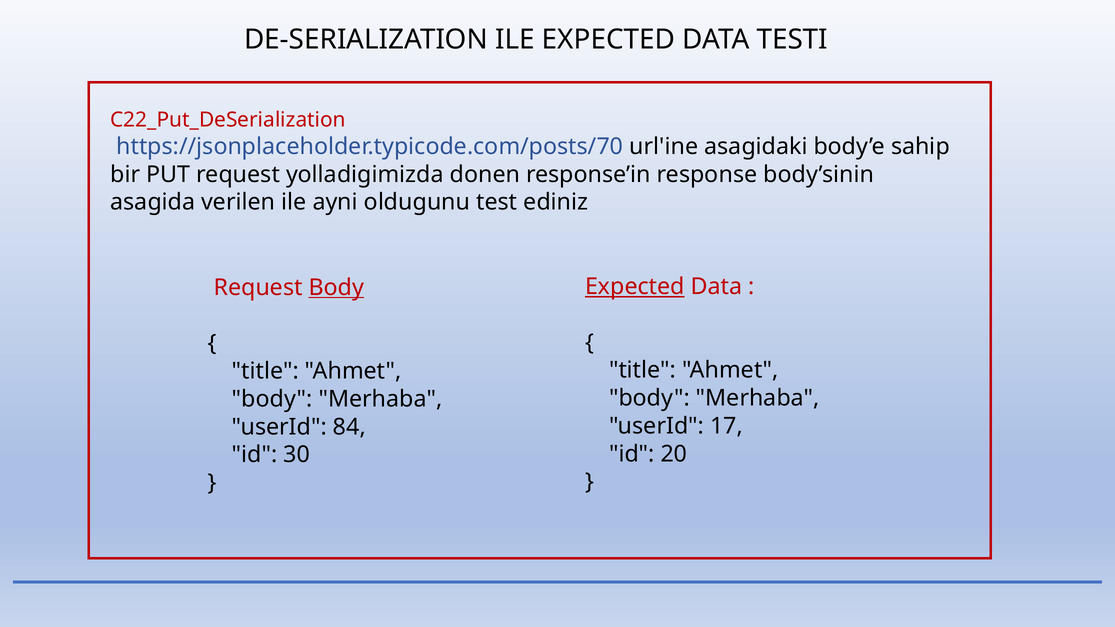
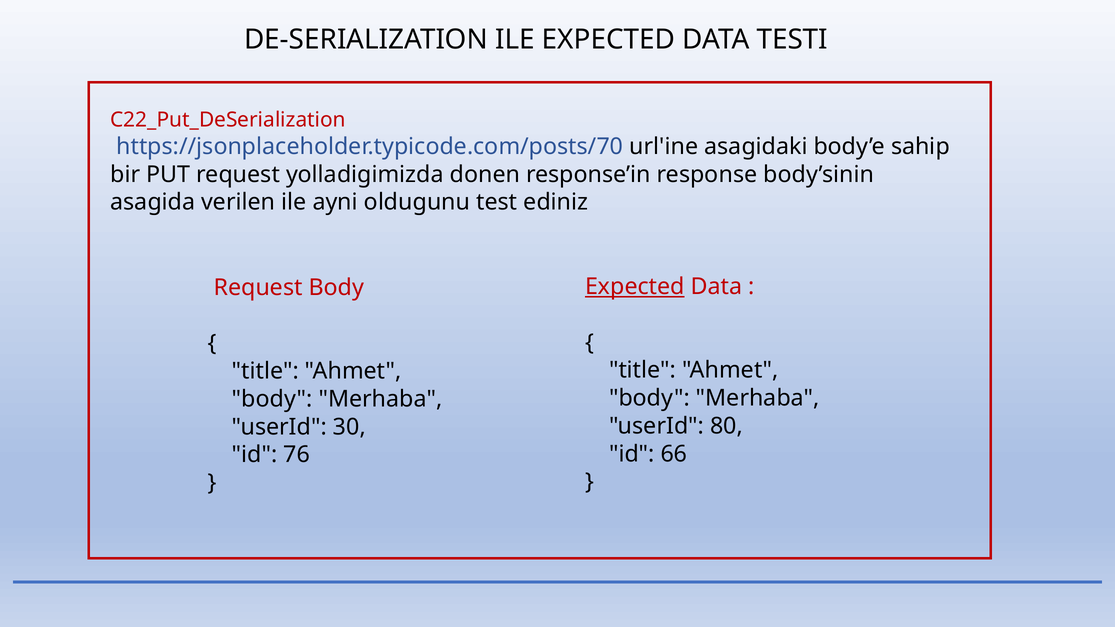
Body underline: present -> none (336, 288)
17: 17 -> 80 (727, 426)
84: 84 -> 30 (349, 427)
20: 20 -> 66 (674, 454)
30: 30 -> 76 (297, 455)
